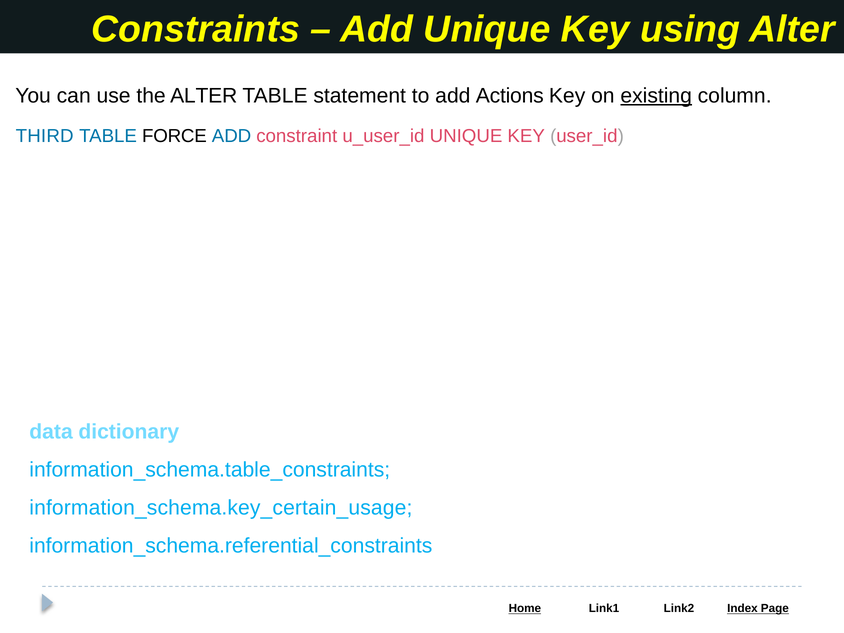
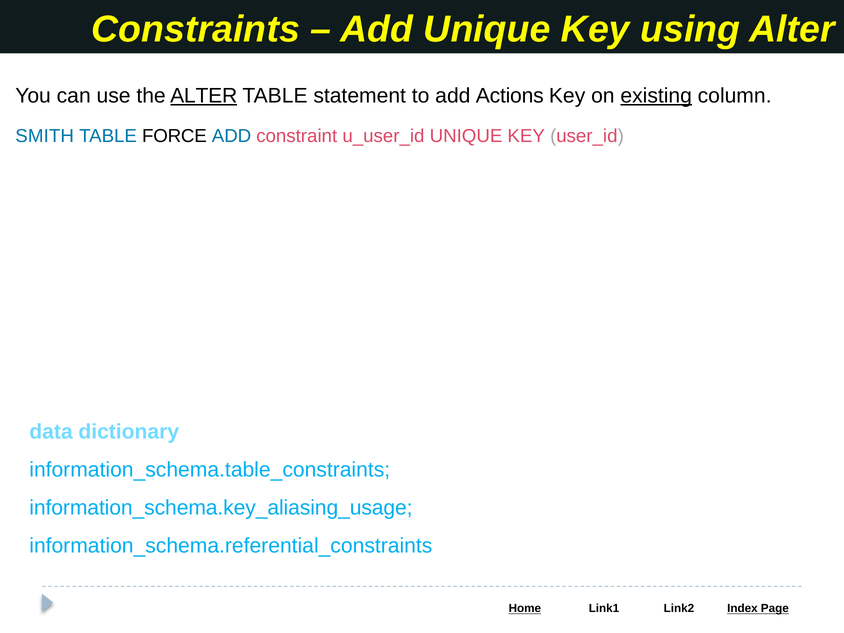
ALTER underline: none -> present (204, 96)
THIRD: THIRD -> SMITH (45, 136)
information_schema.key_certain_usage: information_schema.key_certain_usage -> information_schema.key_aliasing_usage (221, 508)
